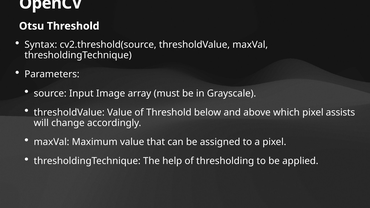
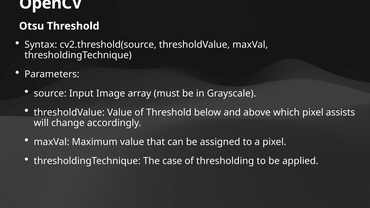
help: help -> case (172, 161)
